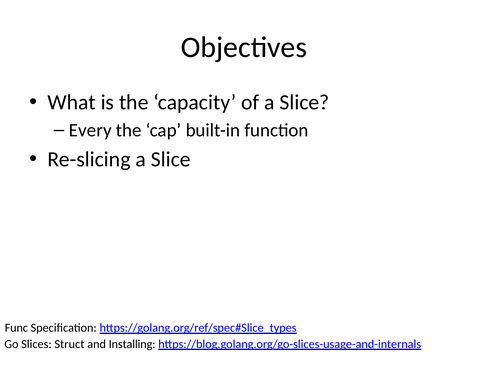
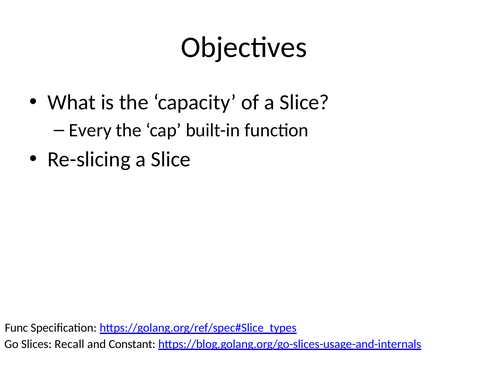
Struct: Struct -> Recall (69, 344)
Installing: Installing -> Constant (132, 344)
